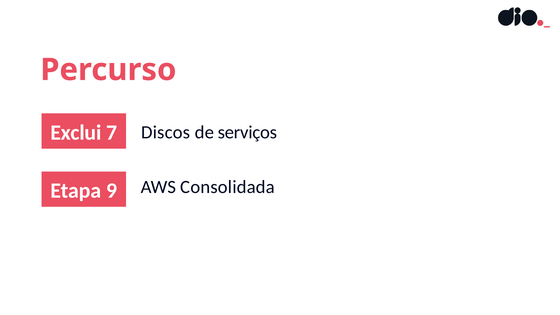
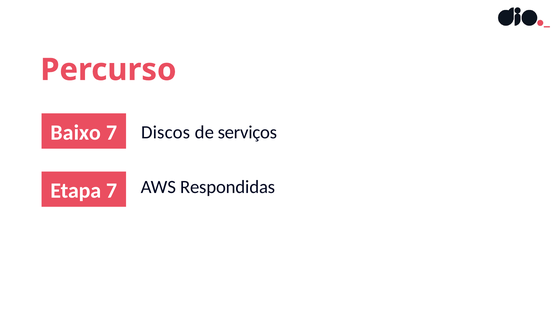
Exclui: Exclui -> Baixo (76, 133)
Etapa 9: 9 -> 7 (112, 191)
Consolidada: Consolidada -> Respondidas (228, 187)
